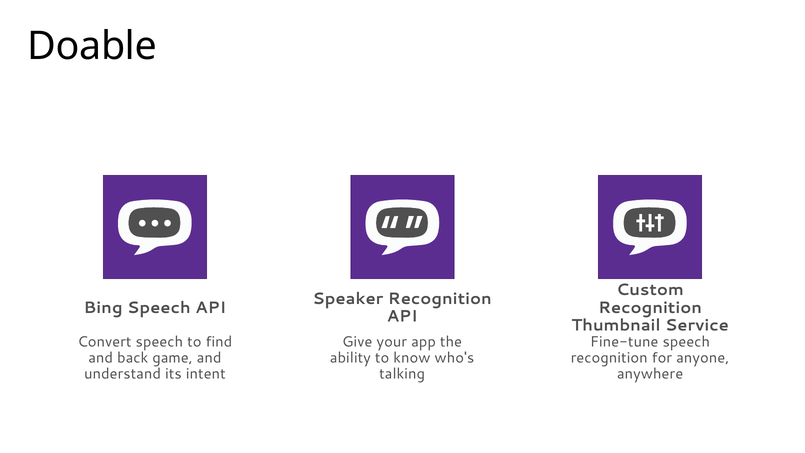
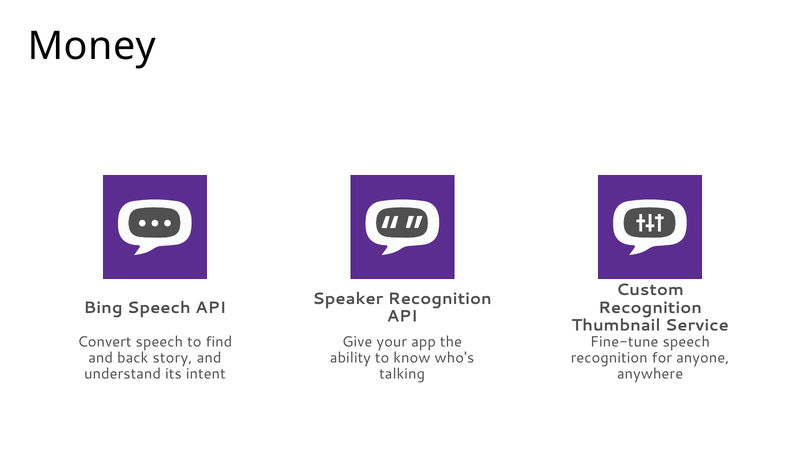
Doable: Doable -> Money (92, 46)
game: game -> story (172, 357)
